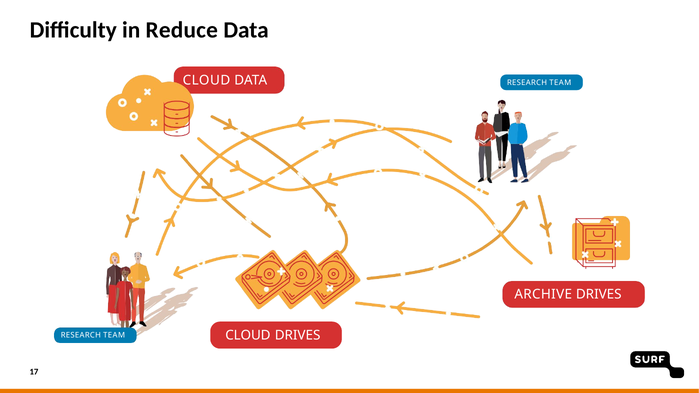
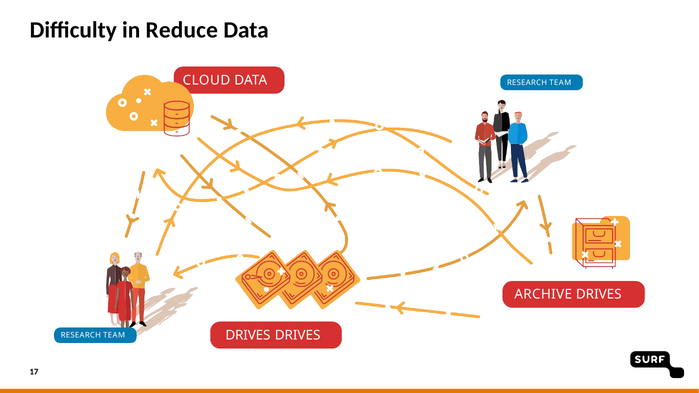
CLOUD: CLOUD -> DRIVES (248, 335)
